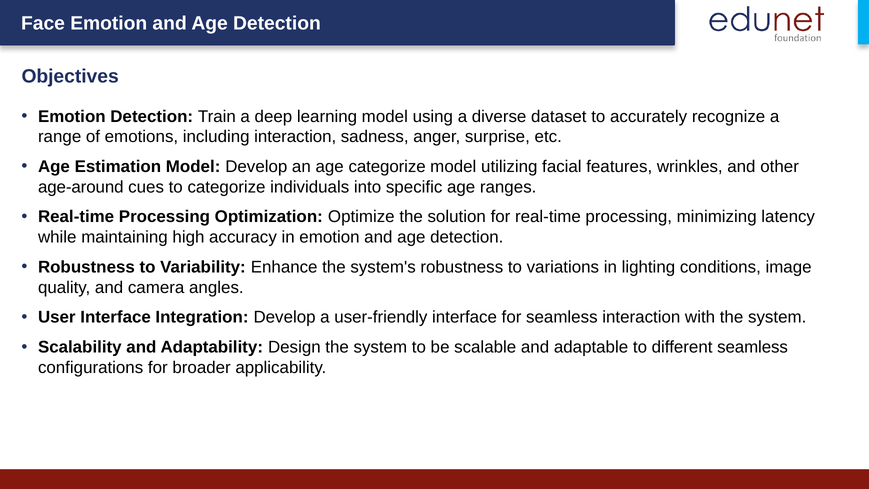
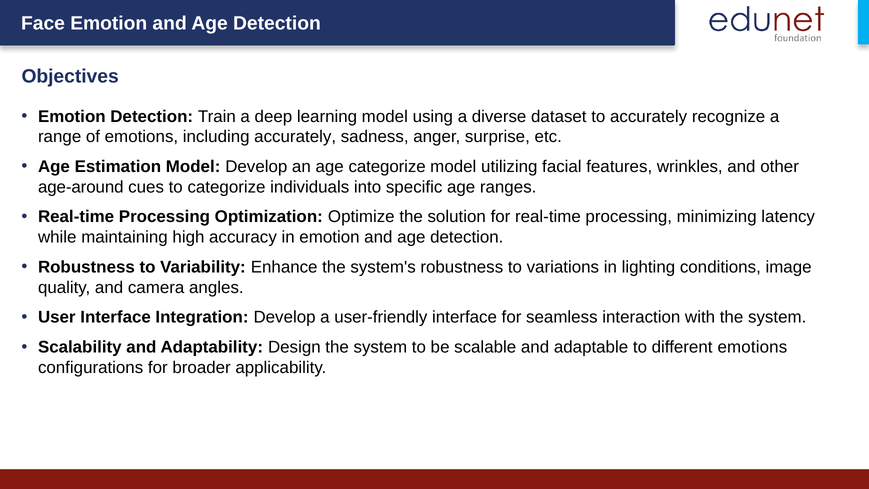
including interaction: interaction -> accurately (295, 137)
different seamless: seamless -> emotions (752, 347)
